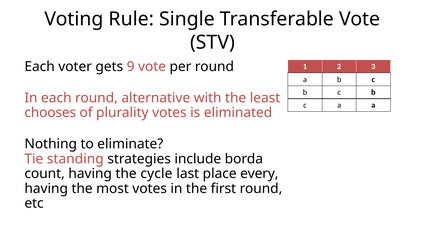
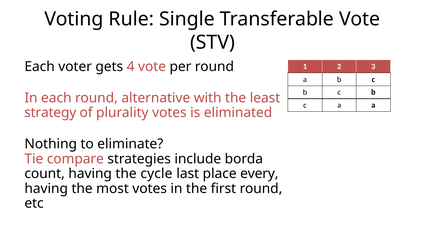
9: 9 -> 4 (131, 67)
chooses: chooses -> strategy (50, 113)
standing: standing -> compare (75, 159)
